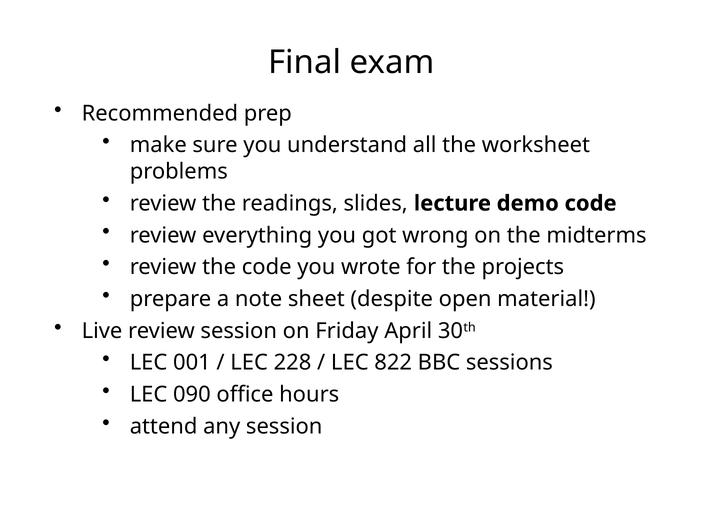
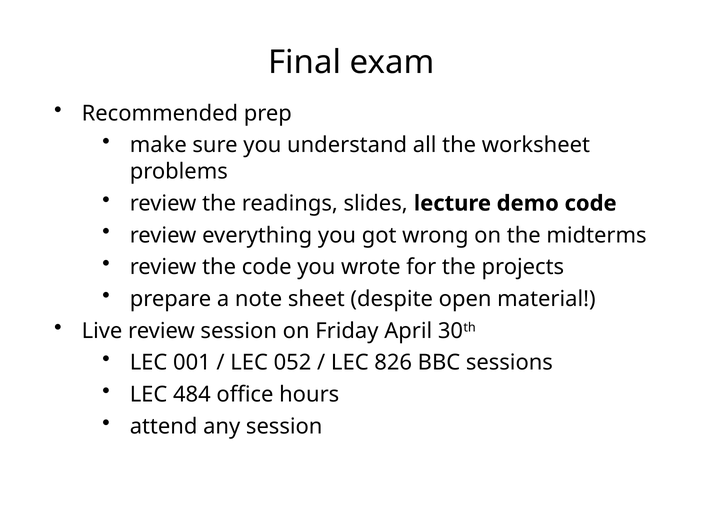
228: 228 -> 052 (293, 363)
822: 822 -> 826 (393, 363)
090: 090 -> 484 (192, 395)
